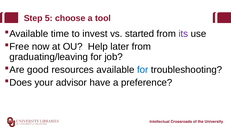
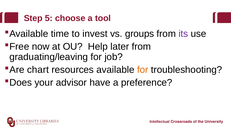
started: started -> groups (140, 34)
good: good -> chart (38, 70)
for colour: blue -> orange (143, 70)
